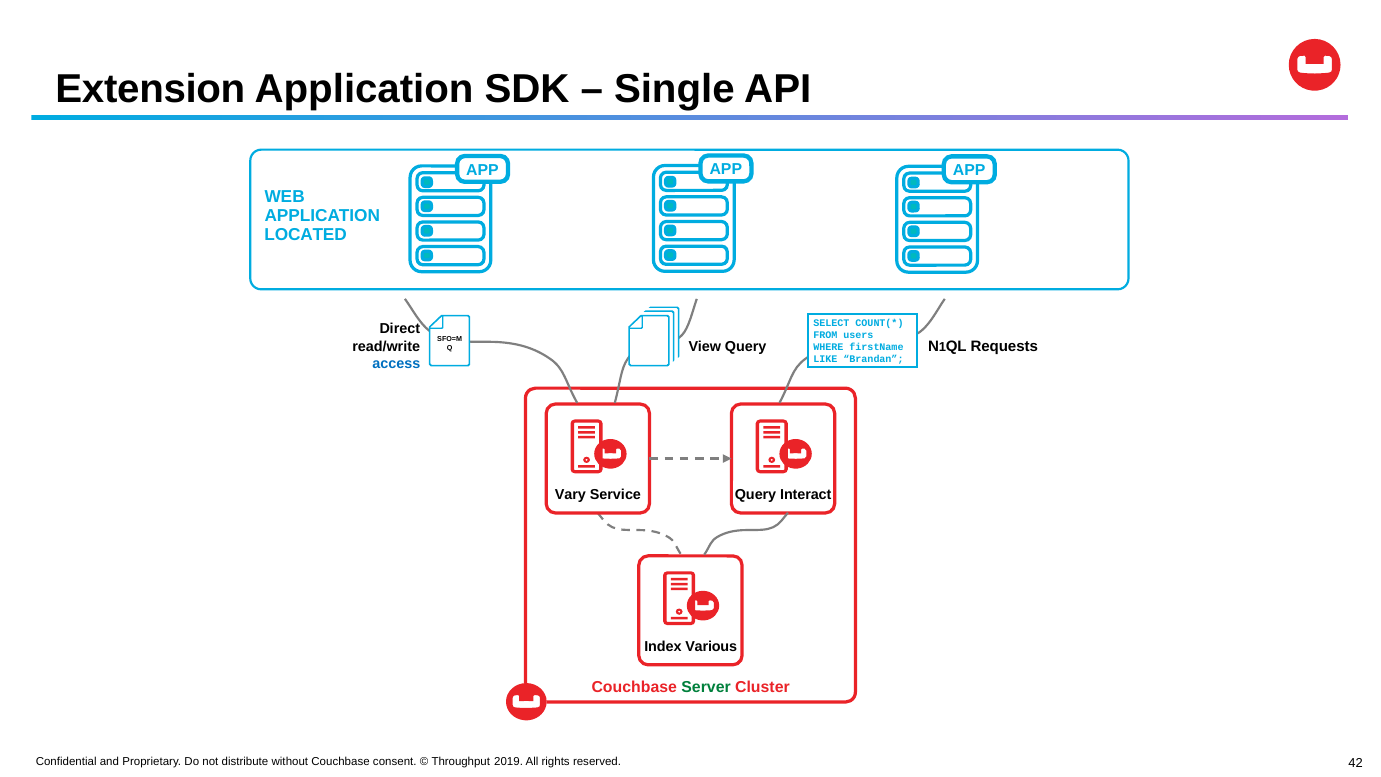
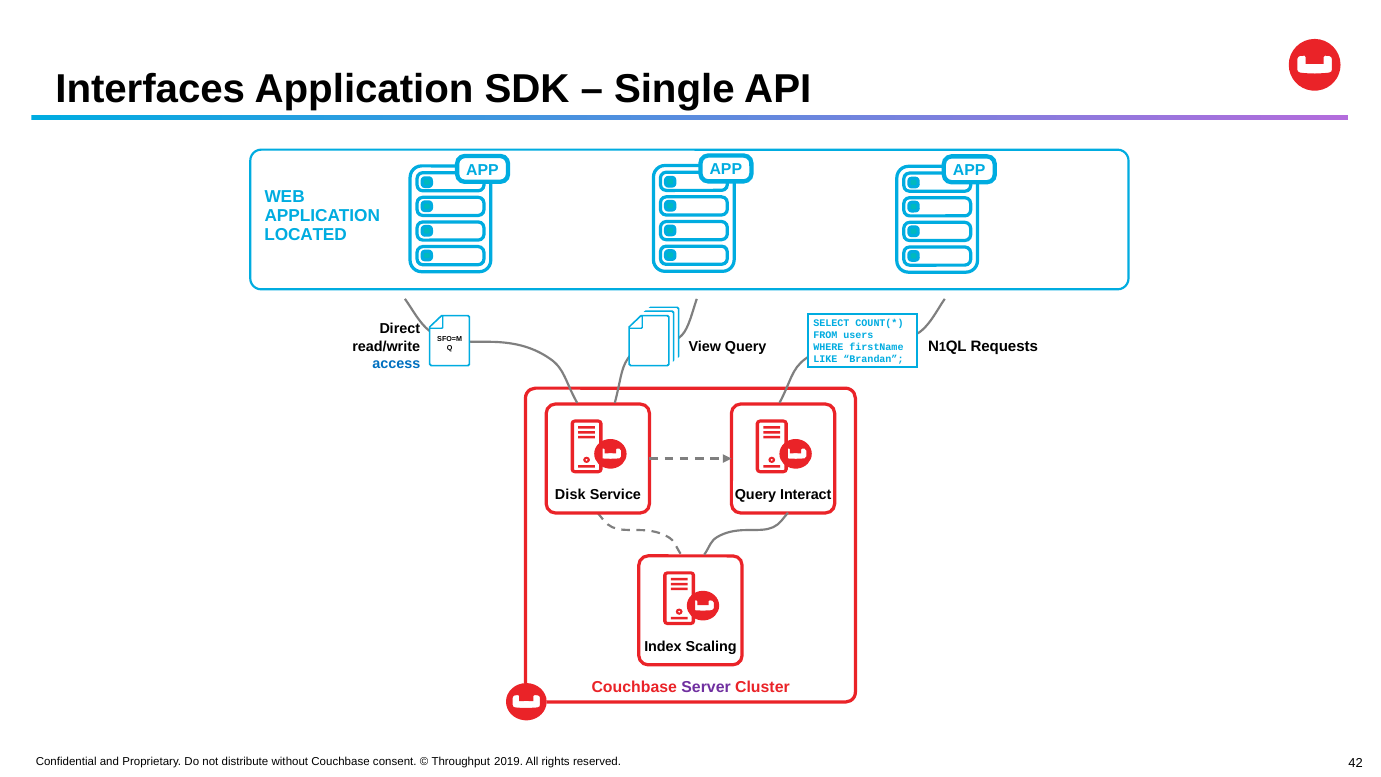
Extension: Extension -> Interfaces (150, 89)
Vary: Vary -> Disk (570, 495)
Various: Various -> Scaling (711, 647)
Server colour: green -> purple (706, 687)
